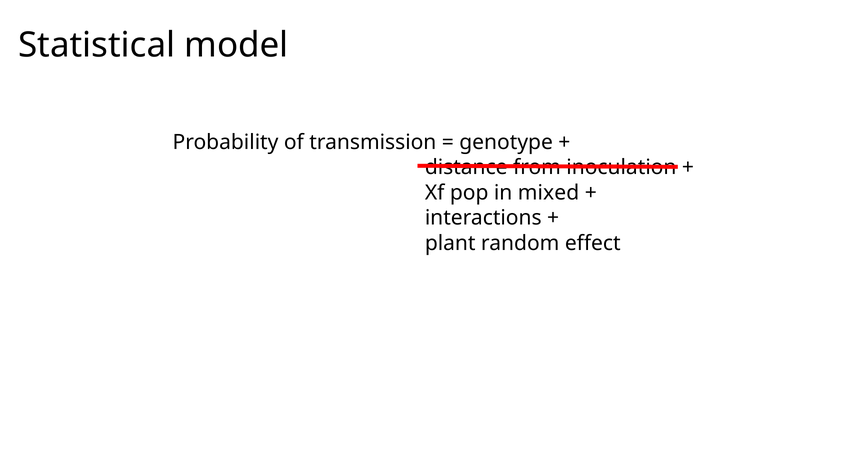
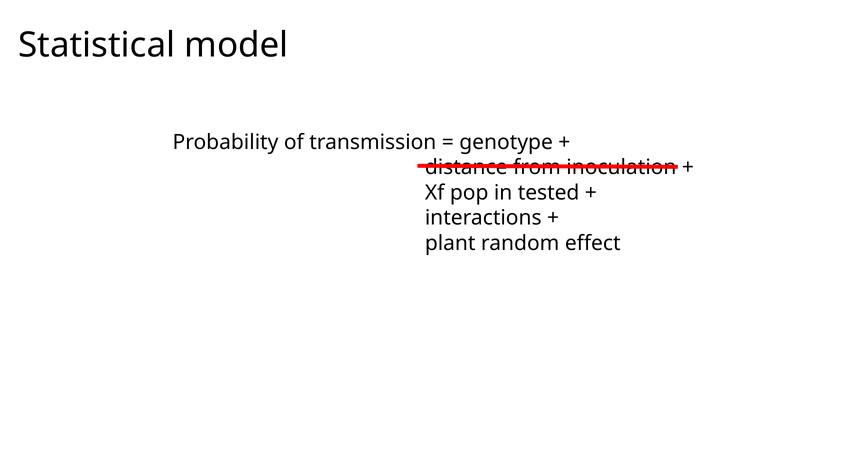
mixed: mixed -> tested (549, 193)
